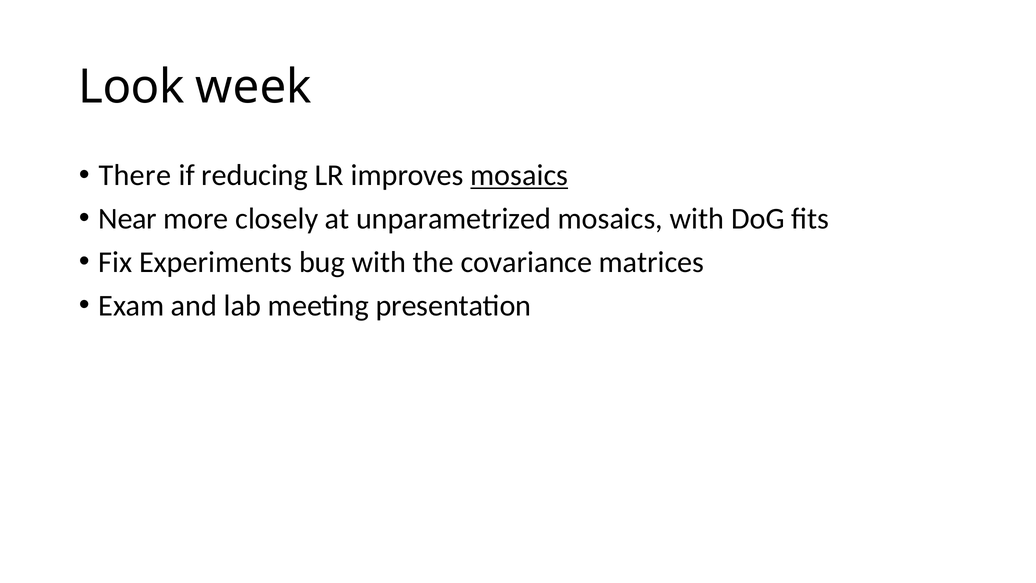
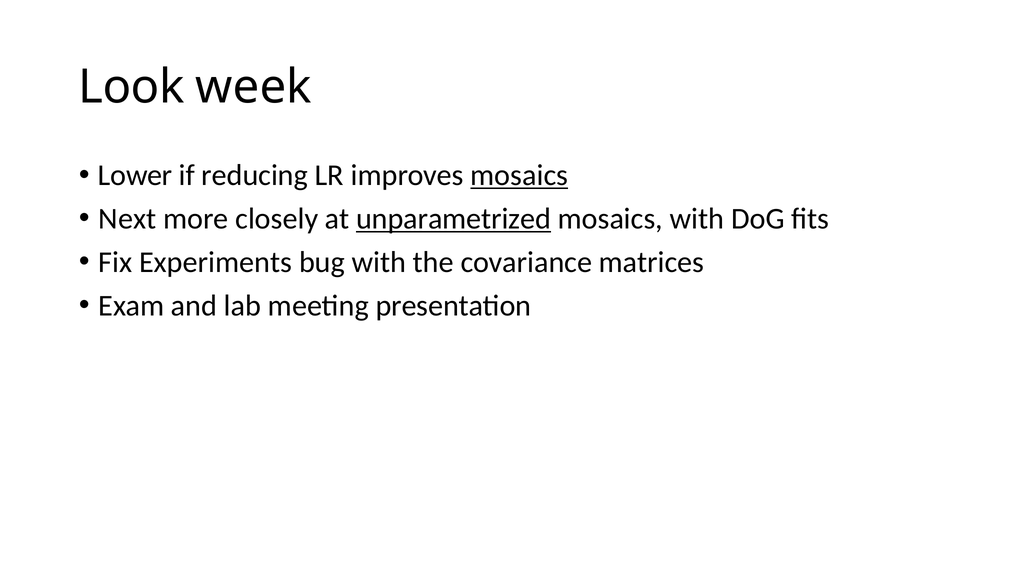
There: There -> Lower (135, 175)
Near: Near -> Next (127, 219)
unparametrized underline: none -> present (454, 219)
